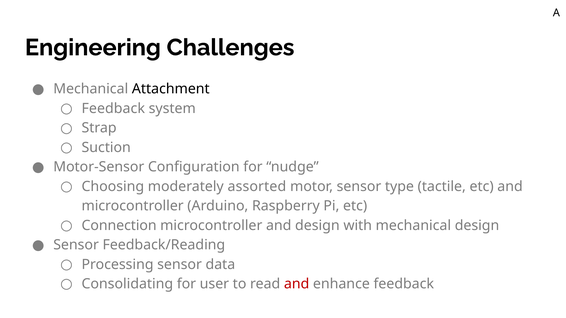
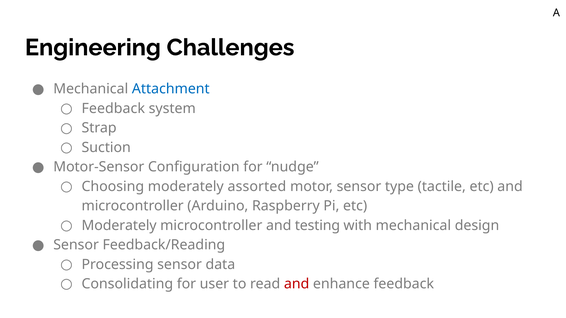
Attachment colour: black -> blue (171, 89)
Connection: Connection -> Moderately (119, 226)
and design: design -> testing (317, 226)
